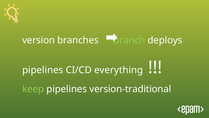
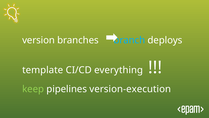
branch colour: light green -> light blue (129, 40)
pipelines: pipelines -> template (43, 70)
version-traditional: version-traditional -> version-execution (130, 89)
